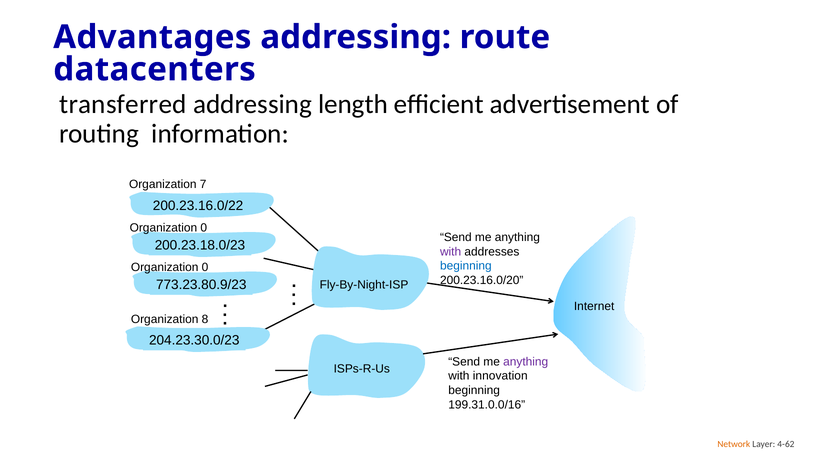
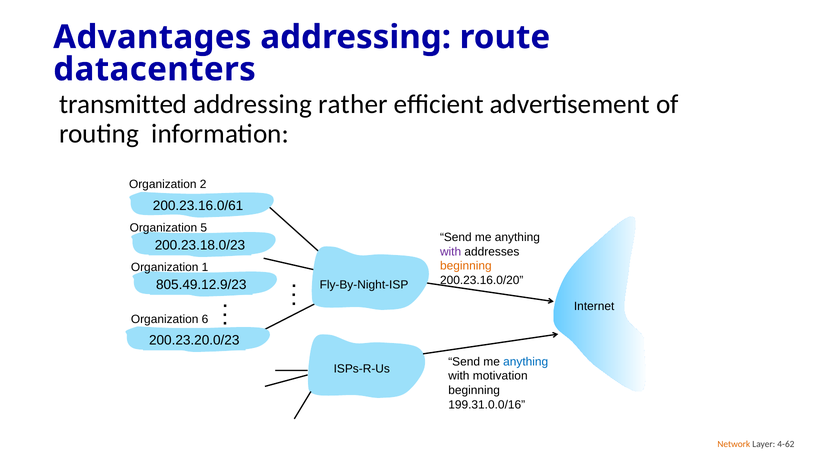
transferred: transferred -> transmitted (123, 104)
length: length -> rather (353, 104)
7: 7 -> 2 (203, 185)
200.23.16.0/22: 200.23.16.0/22 -> 200.23.16.0/61 (198, 206)
0: 0 -> 5 (204, 228)
beginning colour: blue -> orange (466, 266)
0: 0 -> 1 (205, 267)
773.23.80.9/23: 773.23.80.9/23 -> 805.49.12.9/23 (201, 285)
8: 8 -> 6 (205, 319)
204.23.30.0/23: 204.23.30.0/23 -> 200.23.20.0/23 (194, 340)
anything colour: purple -> blue (526, 362)
innovation: innovation -> motivation (500, 376)
